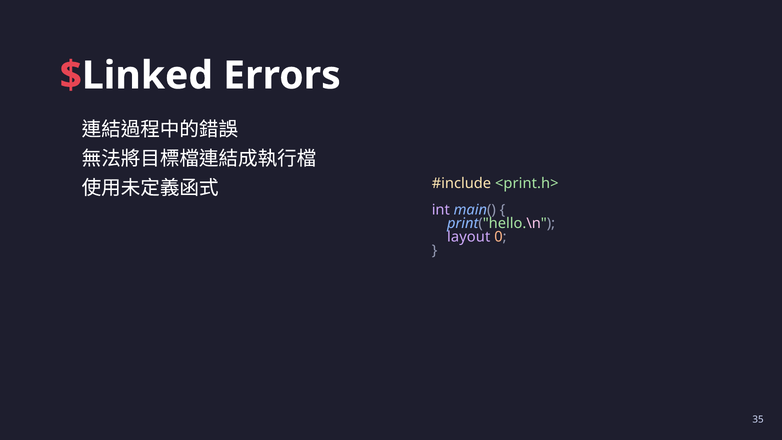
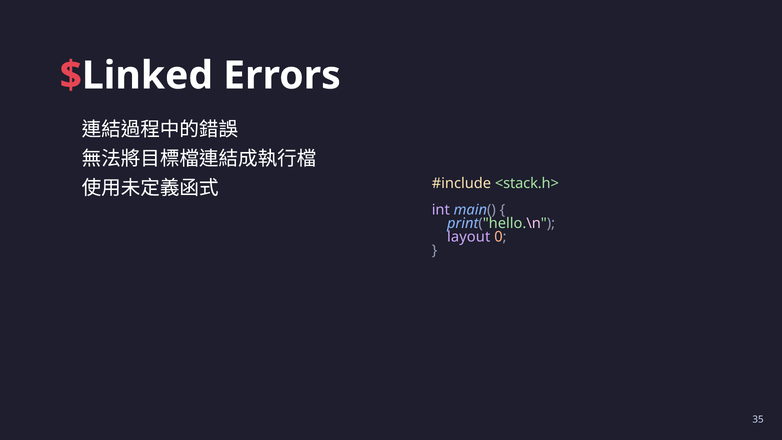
<print.h>: <print.h> -> <stack.h> (527, 183)
